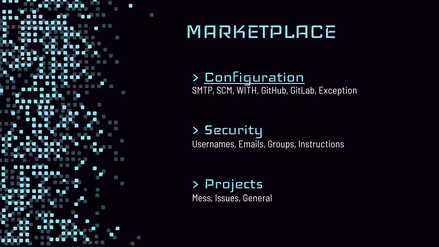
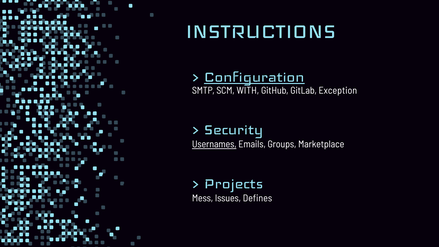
MARKETPLACE: MARKETPLACE -> INSTRUCTIONS (261, 30)
Usernames underline: none -> present (214, 144)
Instructions: Instructions -> Marketplace (321, 144)
General: General -> Defines (258, 198)
